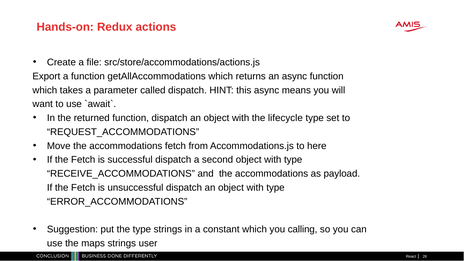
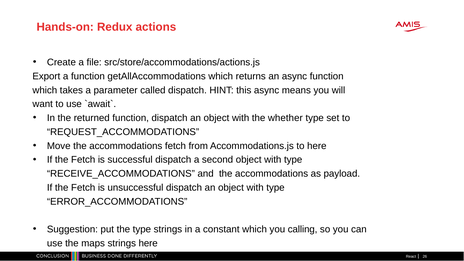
lifecycle: lifecycle -> whether (285, 118)
strings user: user -> here (148, 243)
